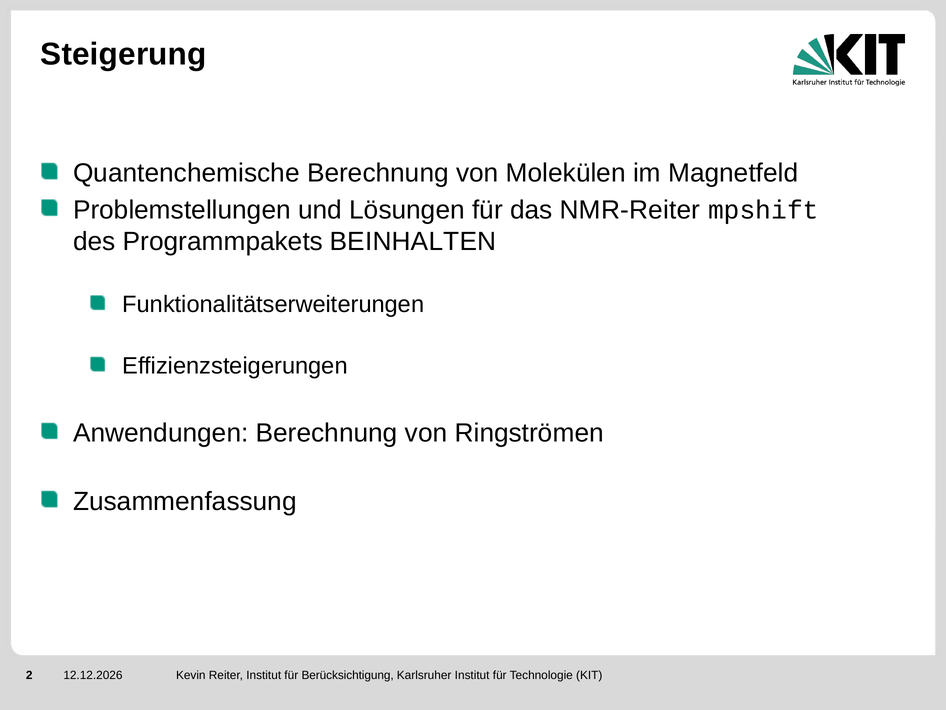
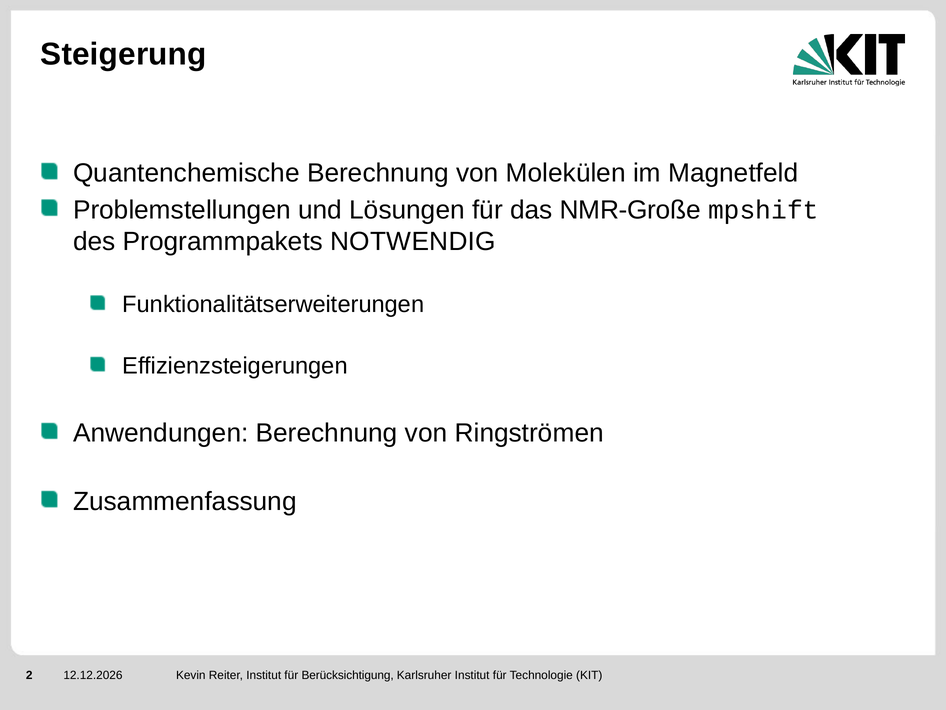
NMR-Reiter: NMR-Reiter -> NMR-Große (630, 210)
BEINHALTEN: BEINHALTEN -> NOTWENDIG (413, 241)
